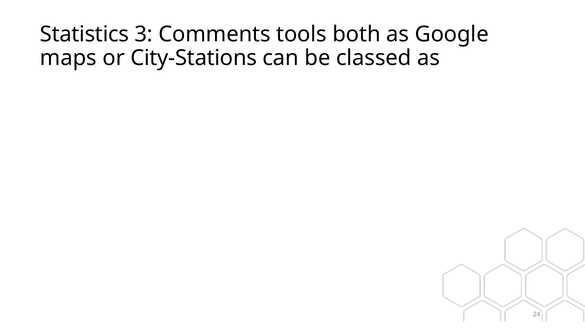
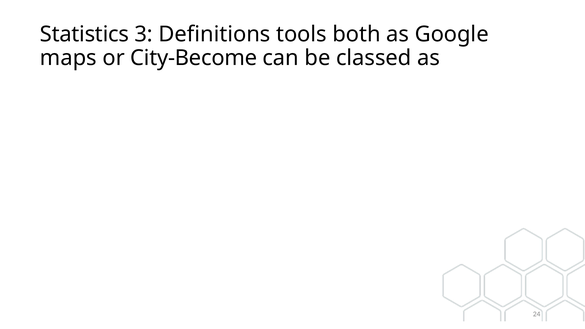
Comments: Comments -> Definitions (214, 34)
City-Stations: City-Stations -> City-Become (194, 58)
